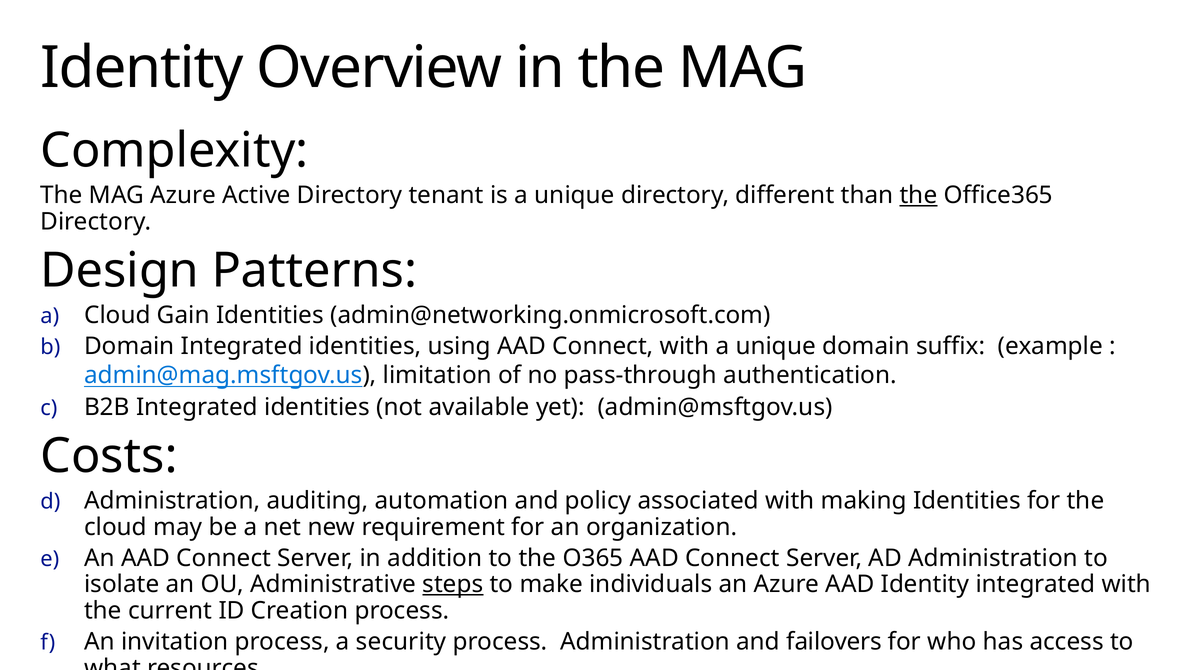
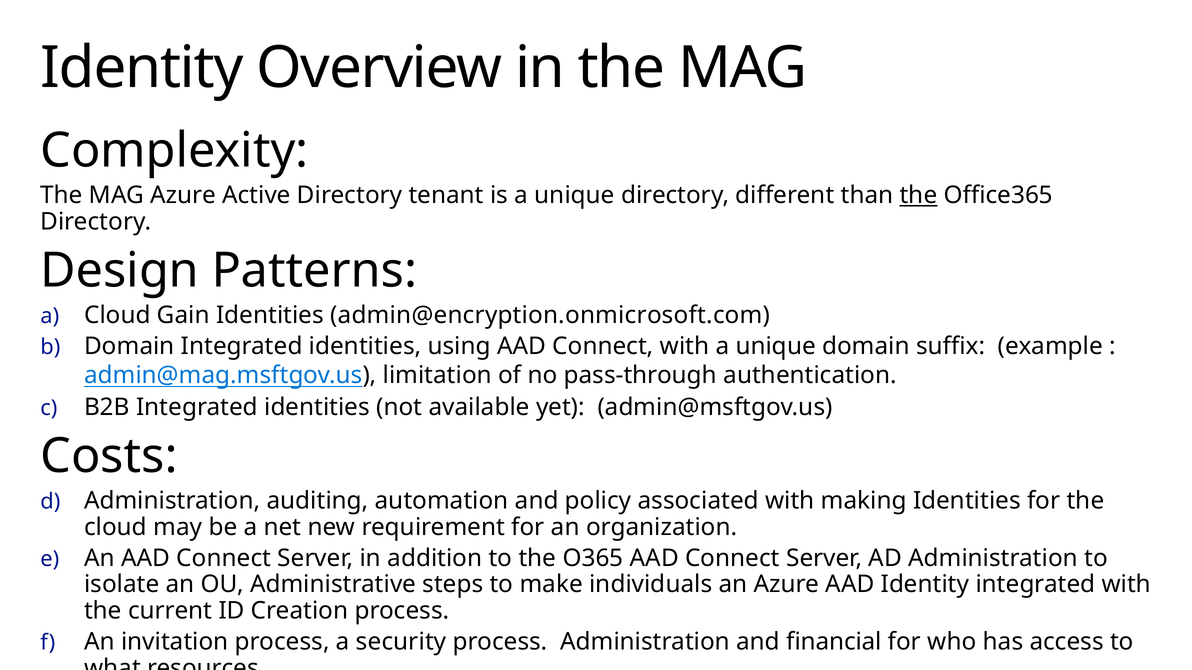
admin@networking.onmicrosoft.com: admin@networking.onmicrosoft.com -> admin@encryption.onmicrosoft.com (550, 315)
steps underline: present -> none (453, 585)
failovers: failovers -> financial (834, 642)
